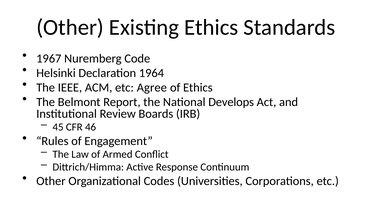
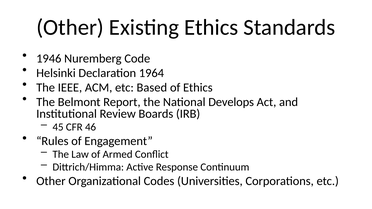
1967: 1967 -> 1946 (49, 59)
Agree: Agree -> Based (152, 88)
